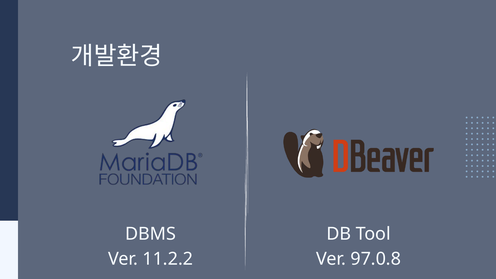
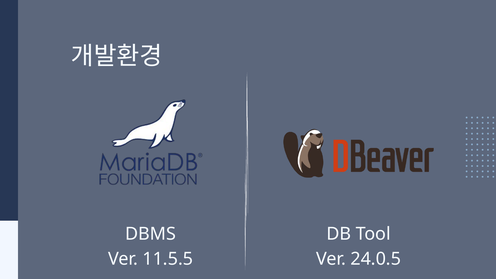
11.2.2: 11.2.2 -> 11.5.5 (168, 259)
97.0.8: 97.0.8 -> 24.0.5 (376, 259)
